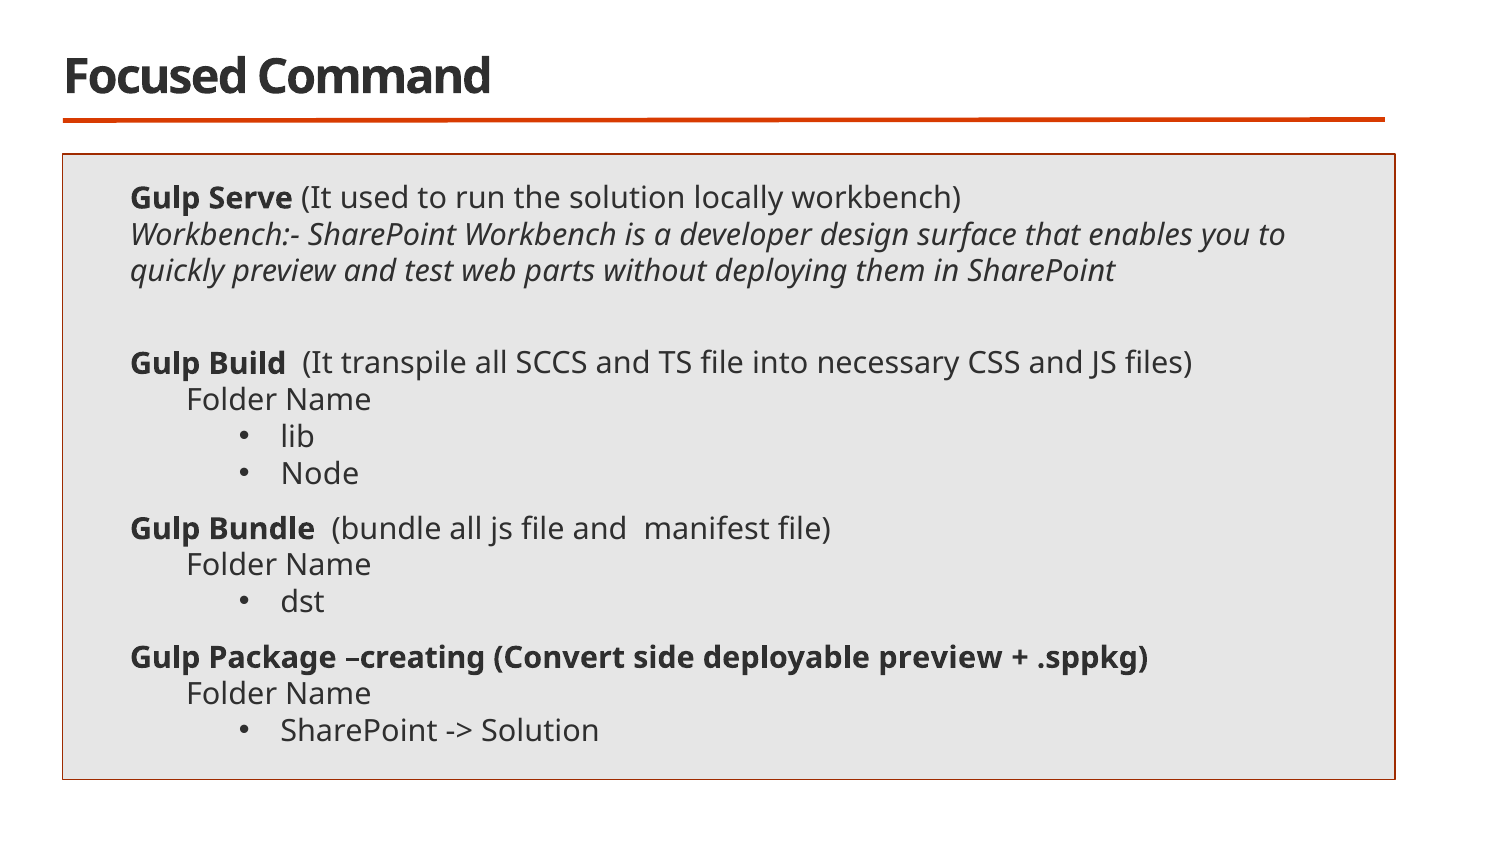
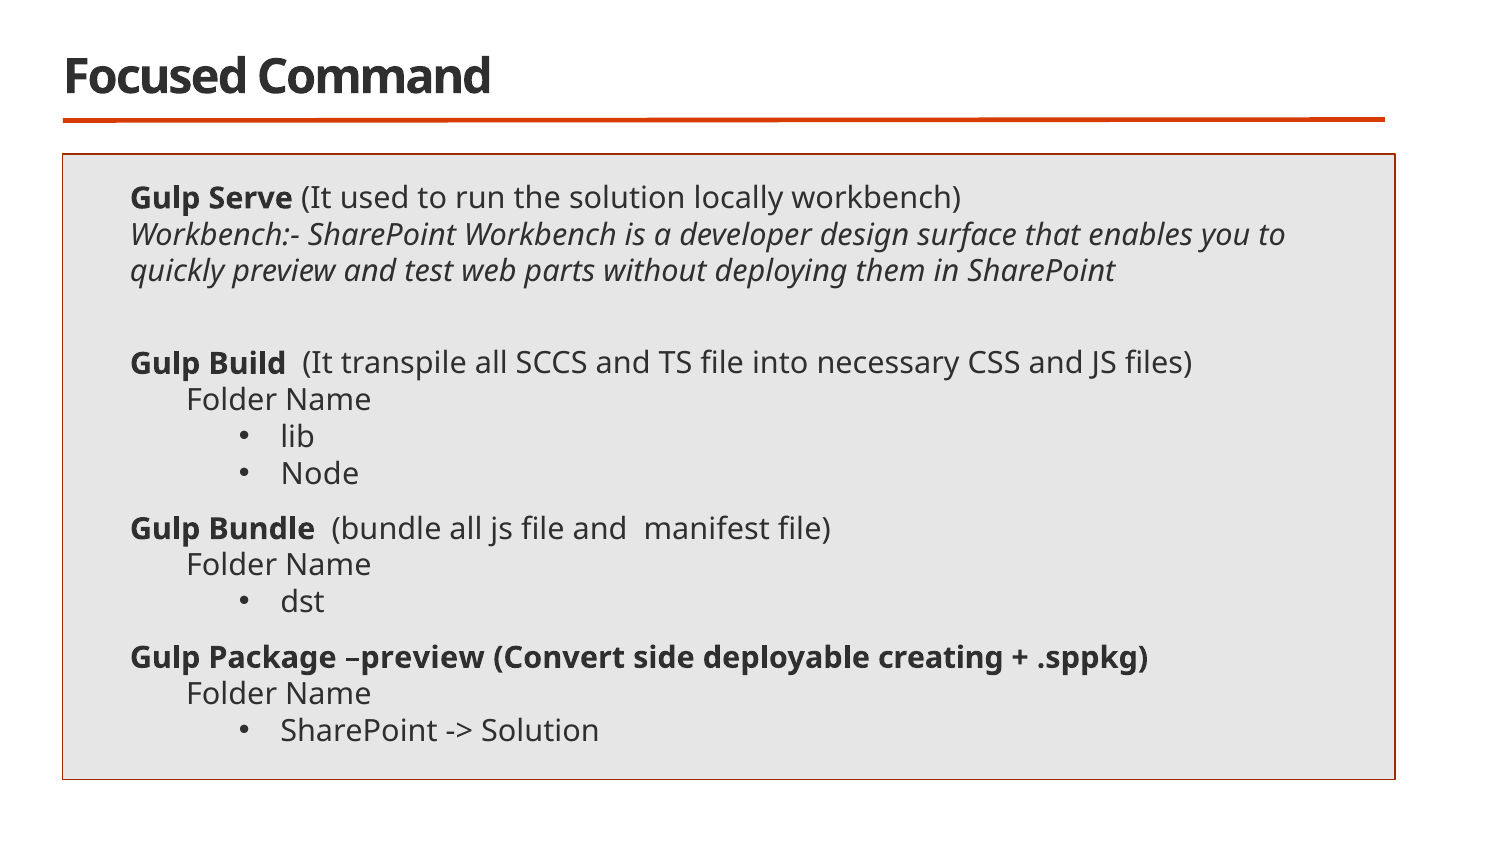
Package creating: creating -> preview (415, 658)
deployable preview: preview -> creating (941, 658)
